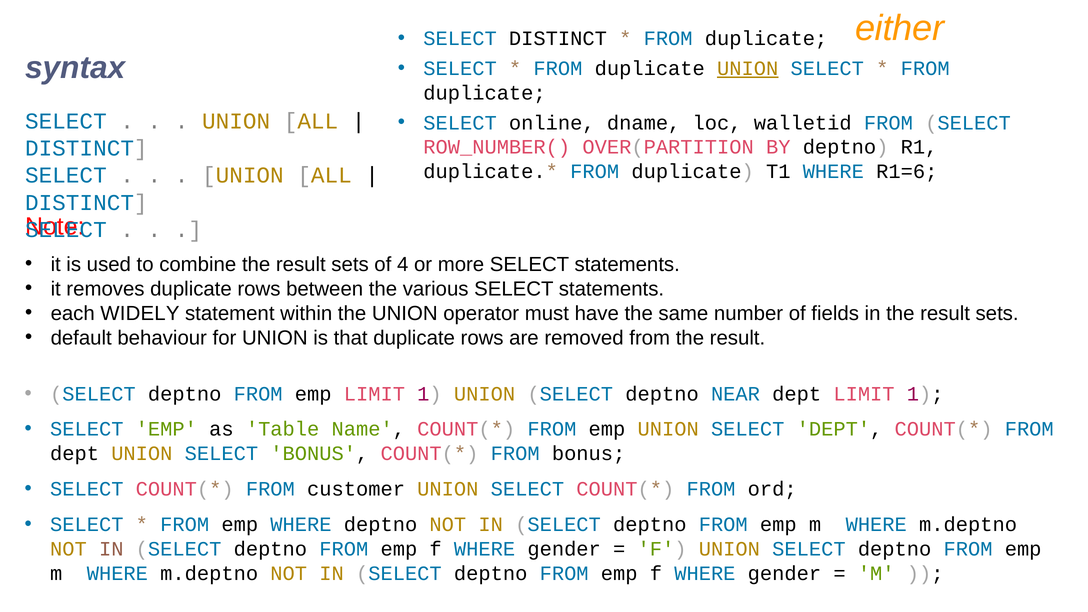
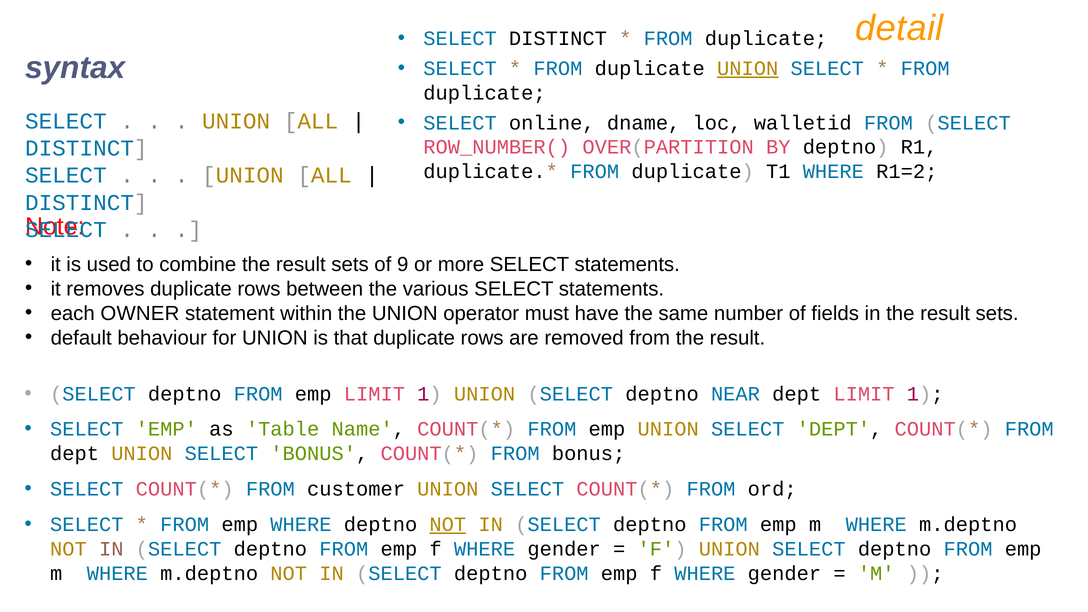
either: either -> detail (899, 28)
R1=6: R1=6 -> R1=2 (907, 172)
4: 4 -> 9 (403, 264)
WIDELY: WIDELY -> OWNER (140, 313)
NOT underline: none -> present (448, 524)
